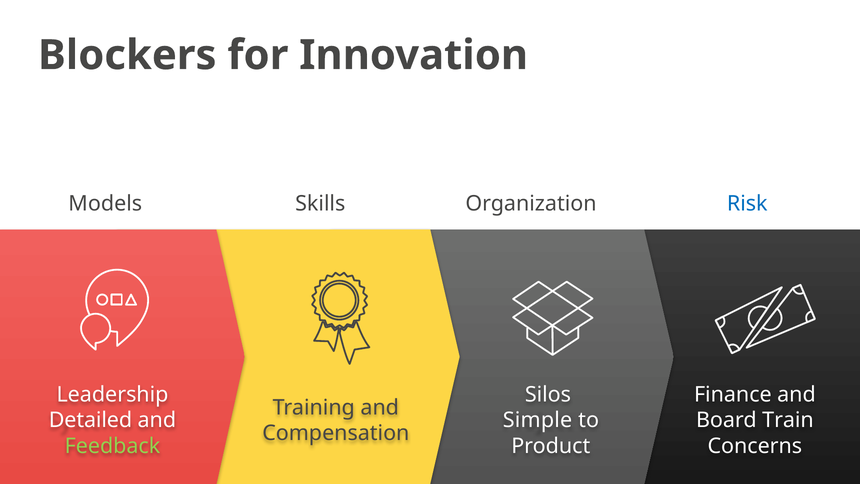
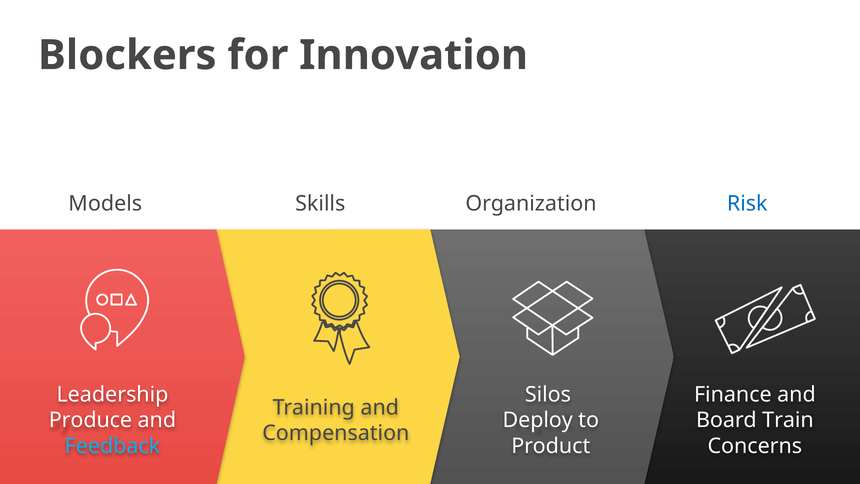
Detailed: Detailed -> Produce (90, 420)
Simple: Simple -> Deploy (538, 420)
Feedback colour: light green -> light blue (112, 446)
